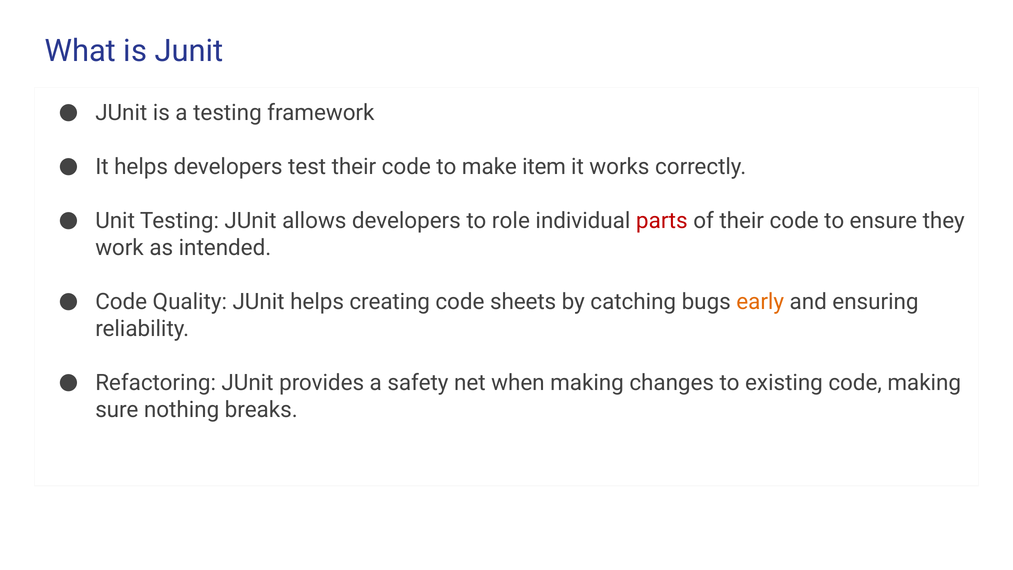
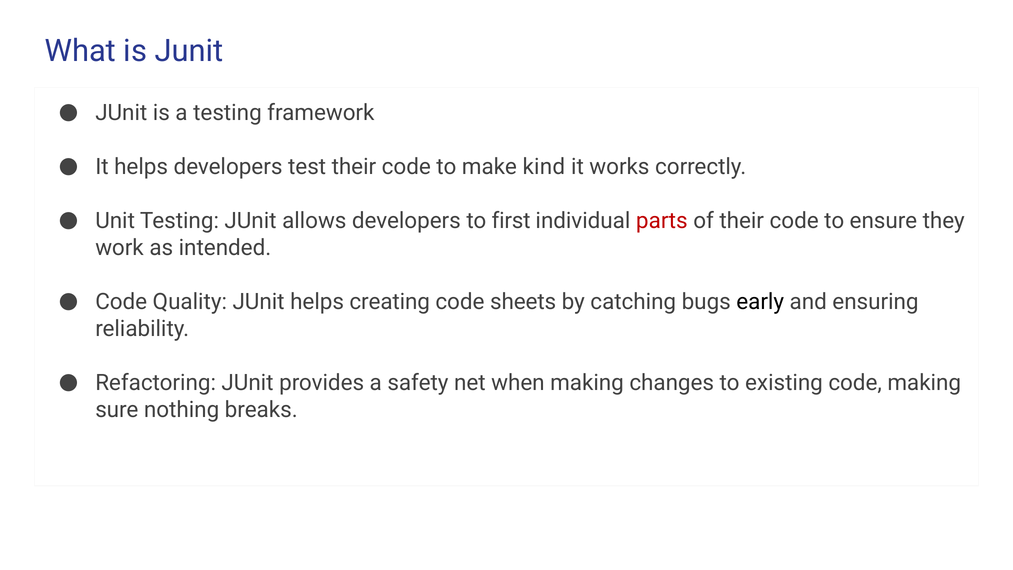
item: item -> kind (544, 167)
role: role -> first (511, 221)
early colour: orange -> black (760, 302)
